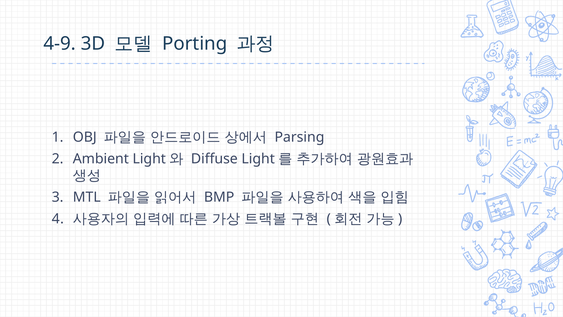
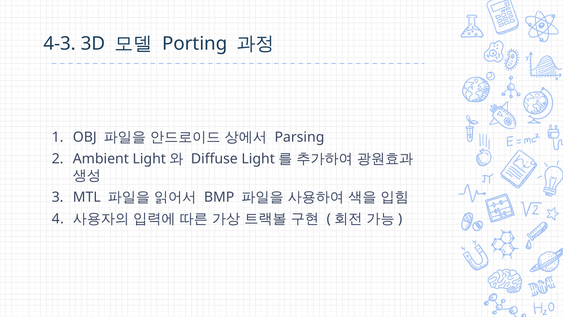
4-9: 4-9 -> 4-3 (60, 44)
